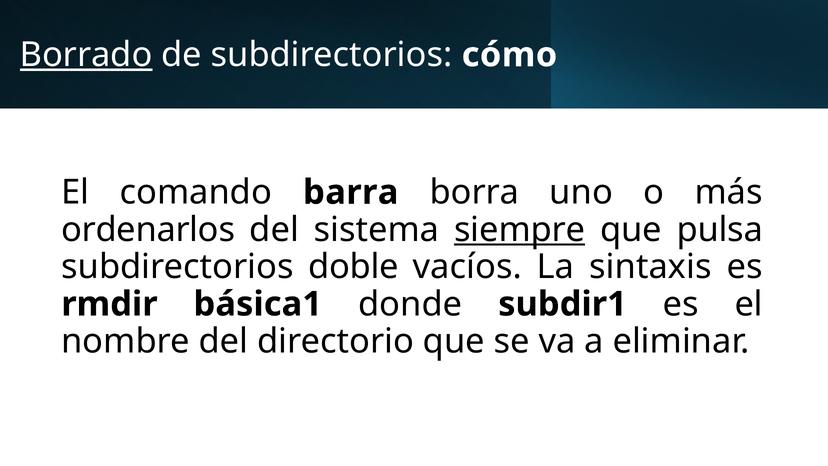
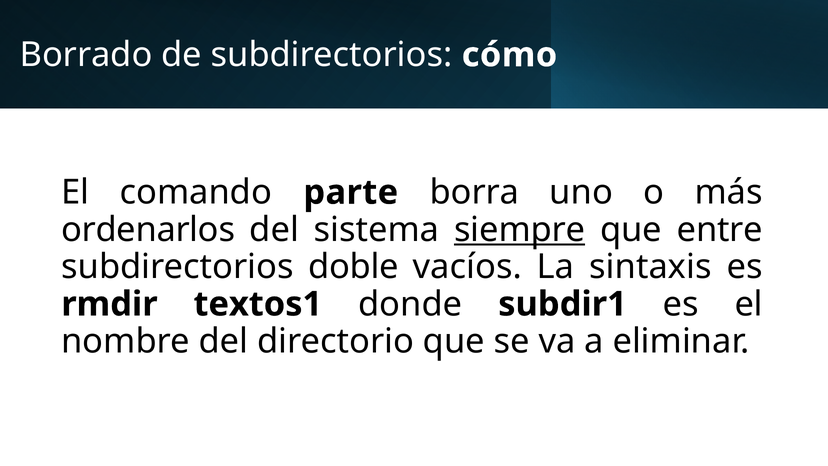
Borrado underline: present -> none (86, 55)
barra: barra -> parte (351, 192)
pulsa: pulsa -> entre (720, 230)
básica1: básica1 -> textos1 (258, 304)
